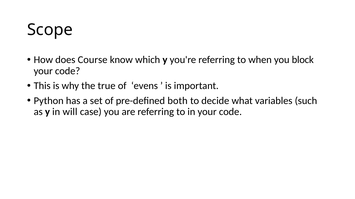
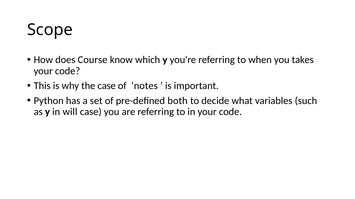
block: block -> takes (303, 60)
the true: true -> case (107, 86)
evens: evens -> notes (144, 86)
